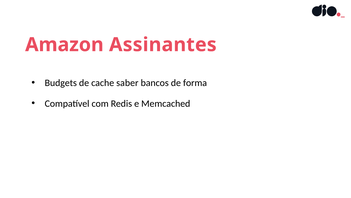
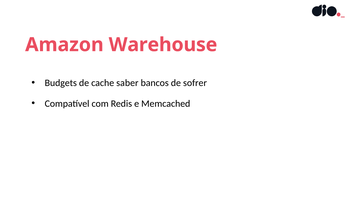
Assinantes: Assinantes -> Warehouse (163, 45)
forma: forma -> sofrer (195, 83)
